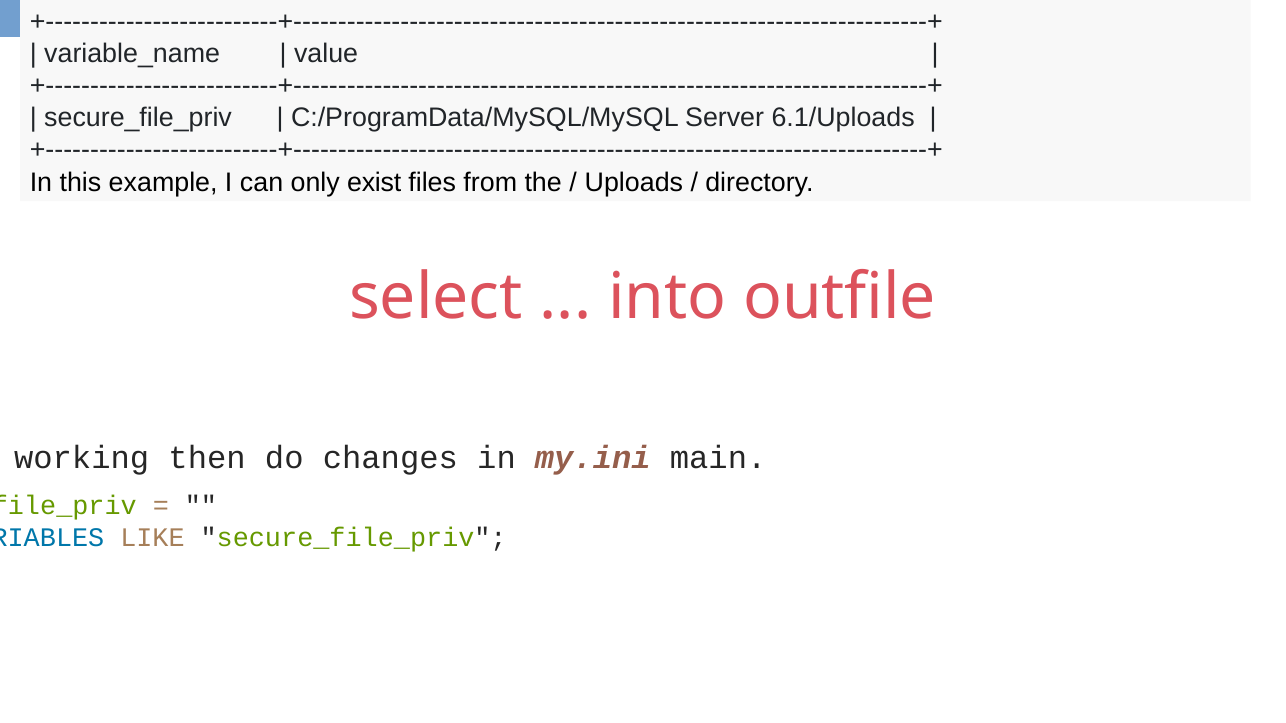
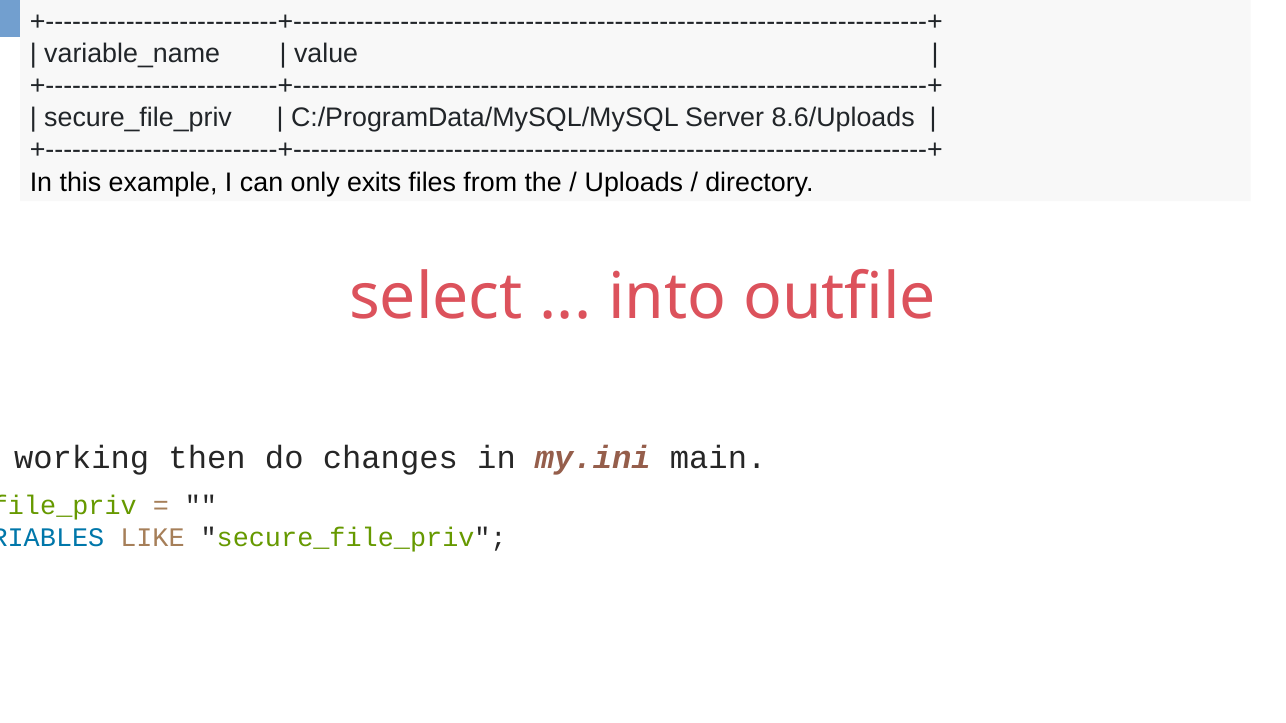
6.1/Uploads: 6.1/Uploads -> 8.6/Uploads (843, 118)
exist: exist -> exits (374, 182)
